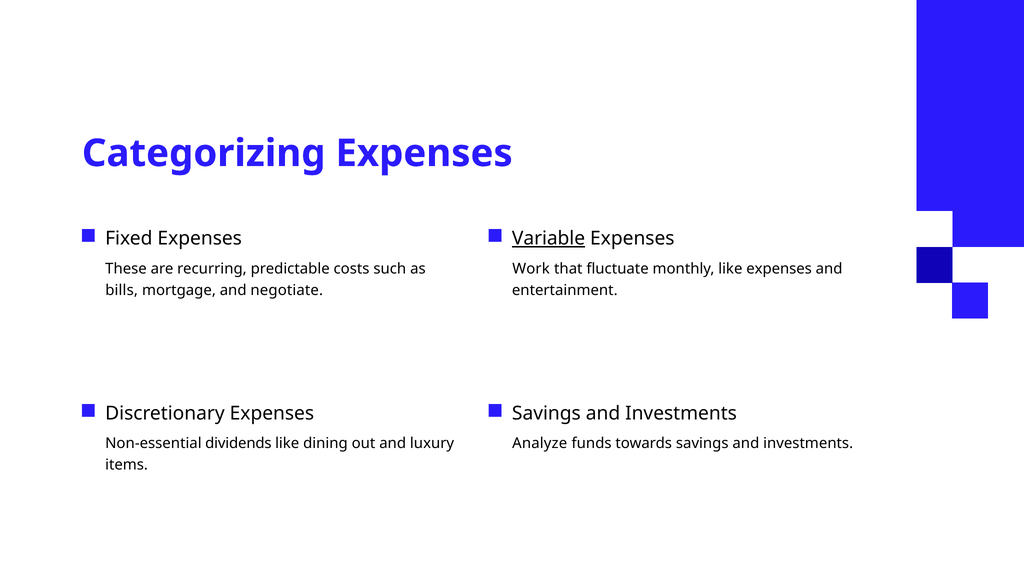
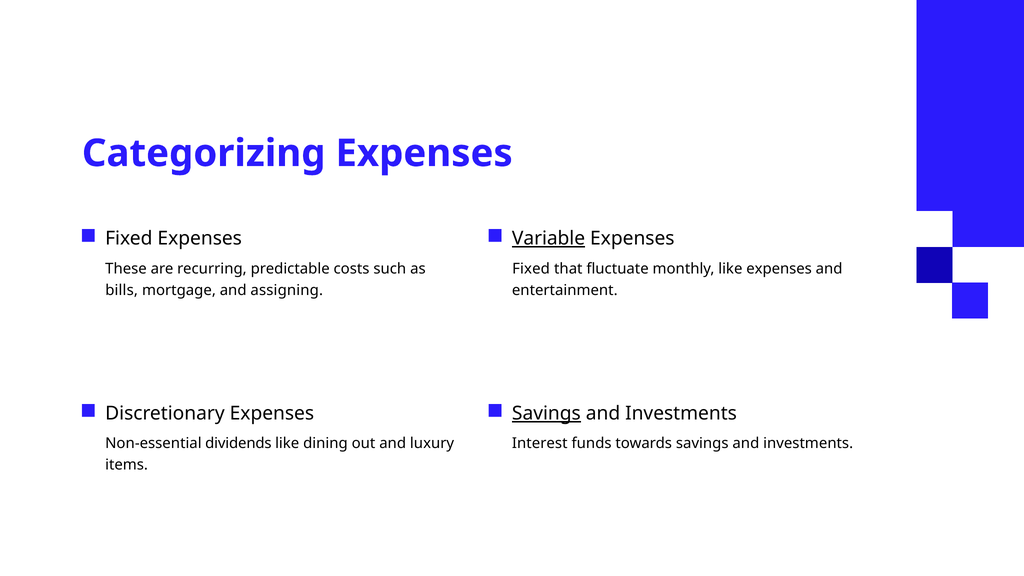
Work: Work -> Fixed (531, 269)
negotiate: negotiate -> assigning (287, 290)
Savings underline: none -> present (546, 413)
Analyze: Analyze -> Interest (540, 444)
